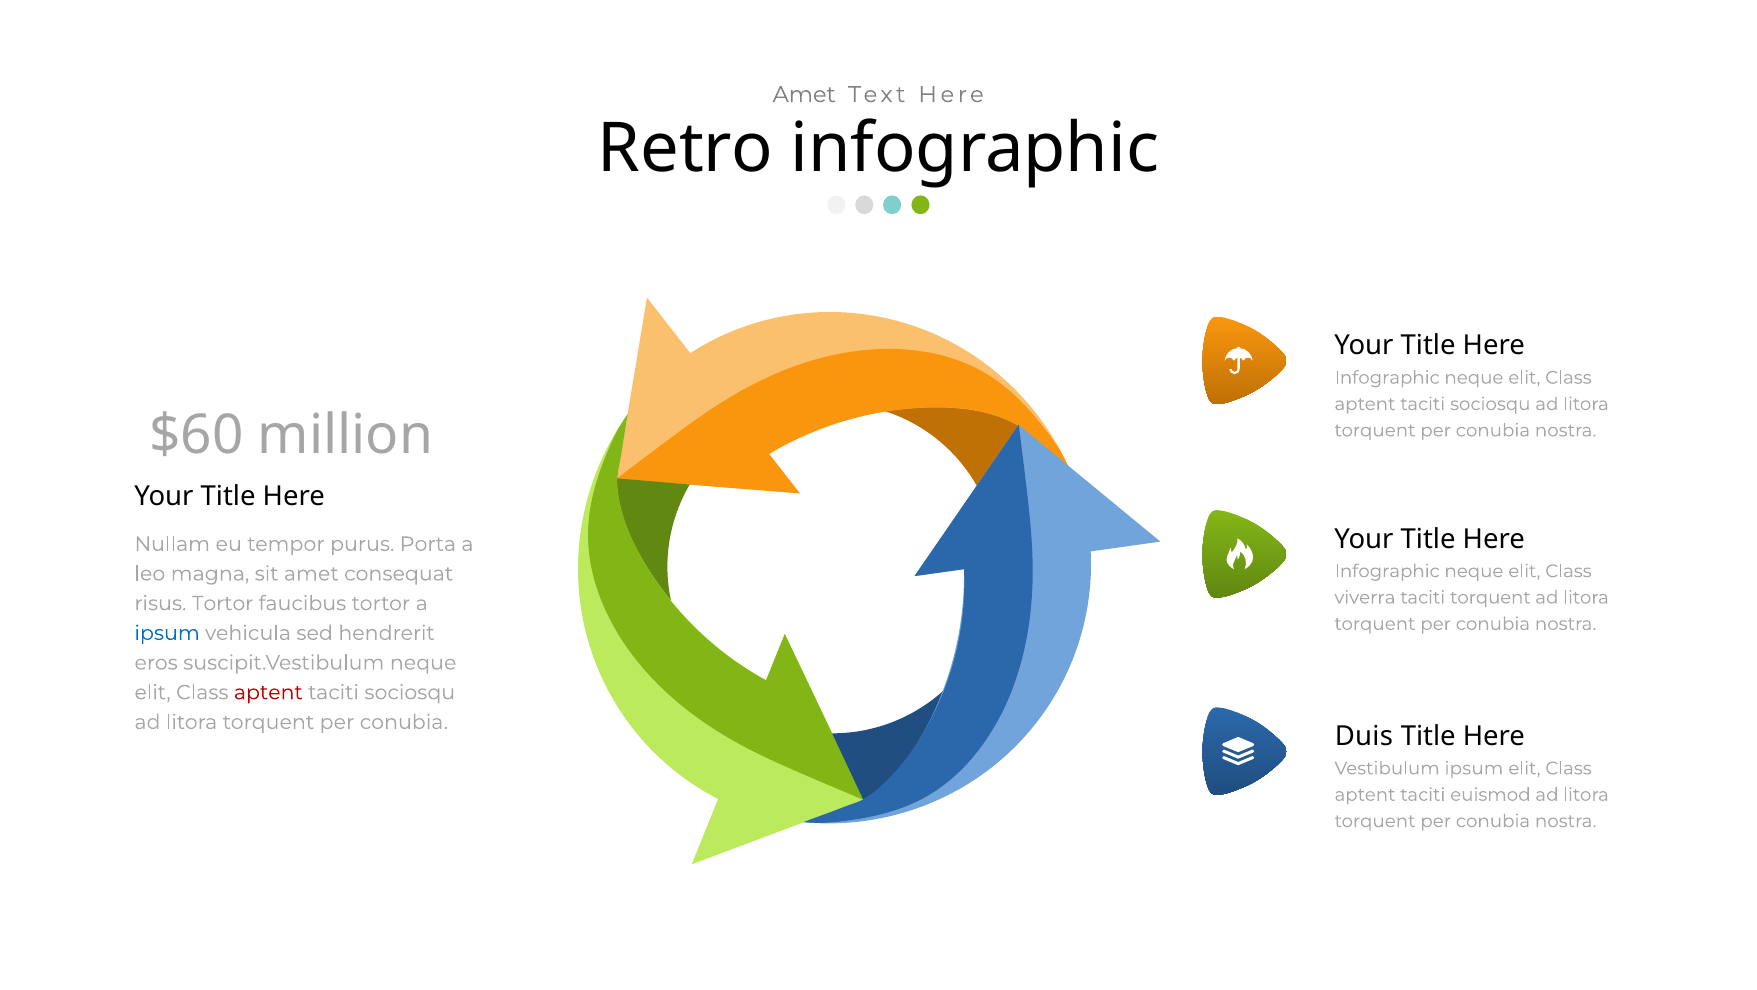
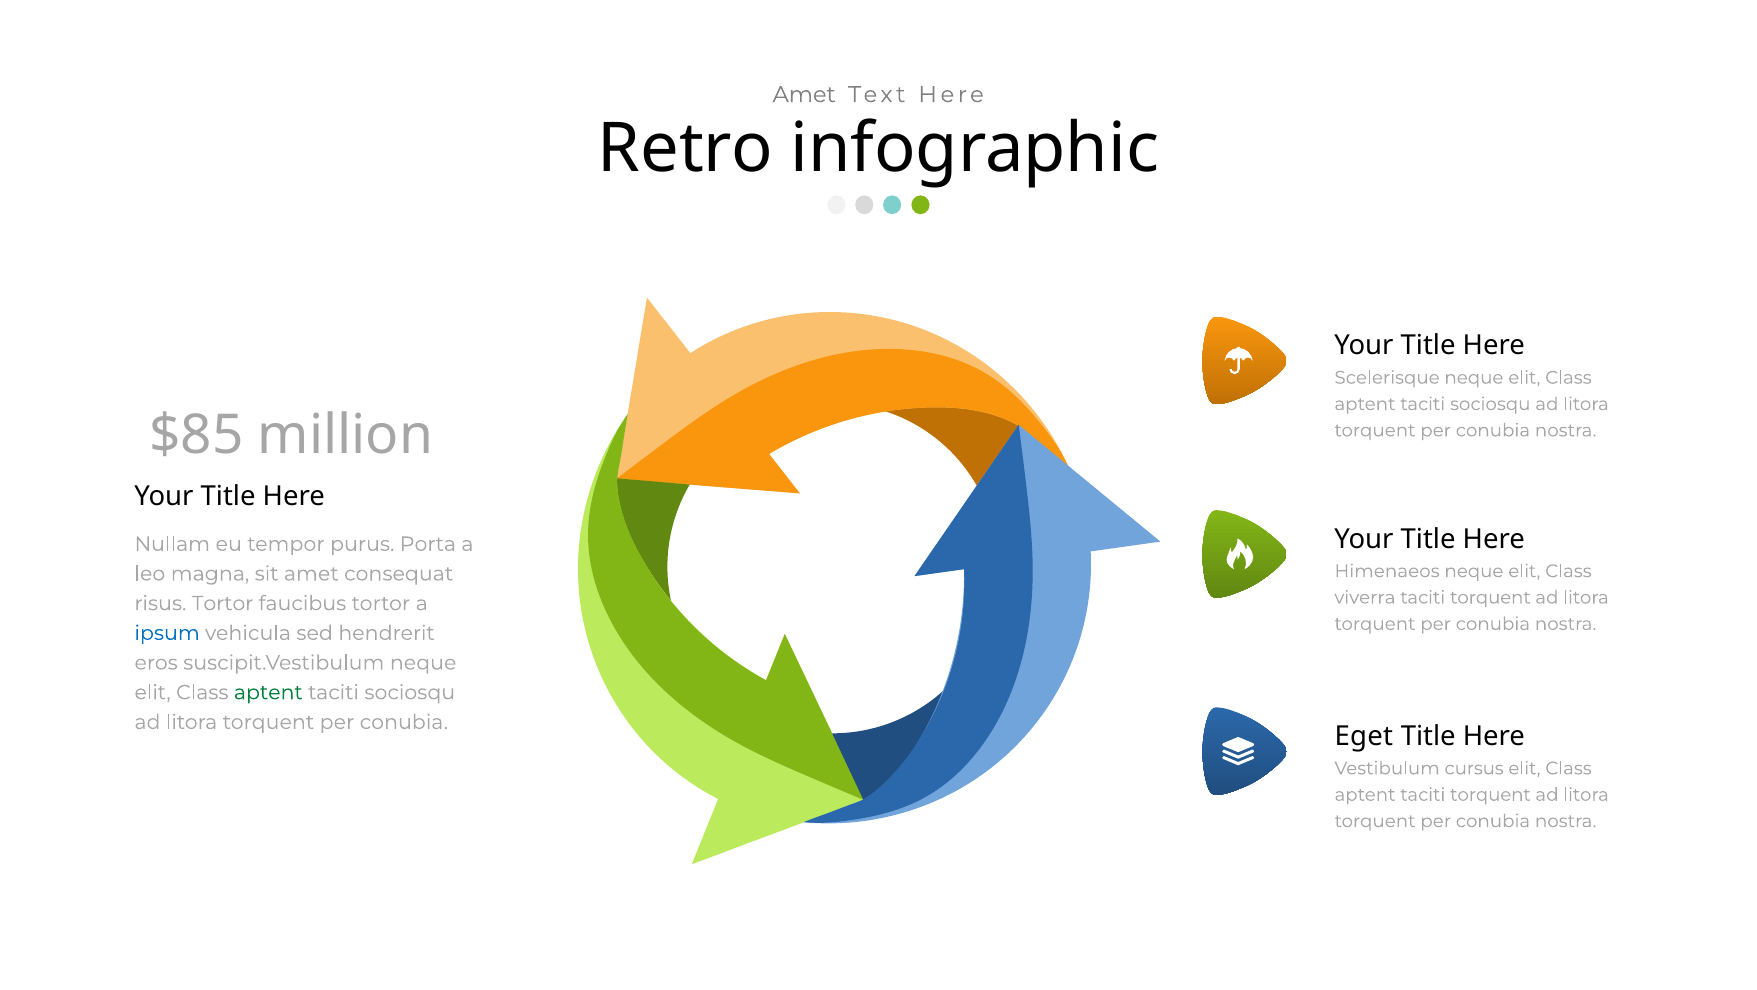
Infographic: Infographic -> Scelerisque (1387, 378)
$60: $60 -> $85 (196, 435)
Infographic: Infographic -> Himenaeos (1387, 571)
aptent colour: red -> green (268, 692)
Duis: Duis -> Eget (1364, 736)
Vestibulum ipsum: ipsum -> cursus (1474, 768)
aptent taciti euismod: euismod -> torquent (1490, 795)
